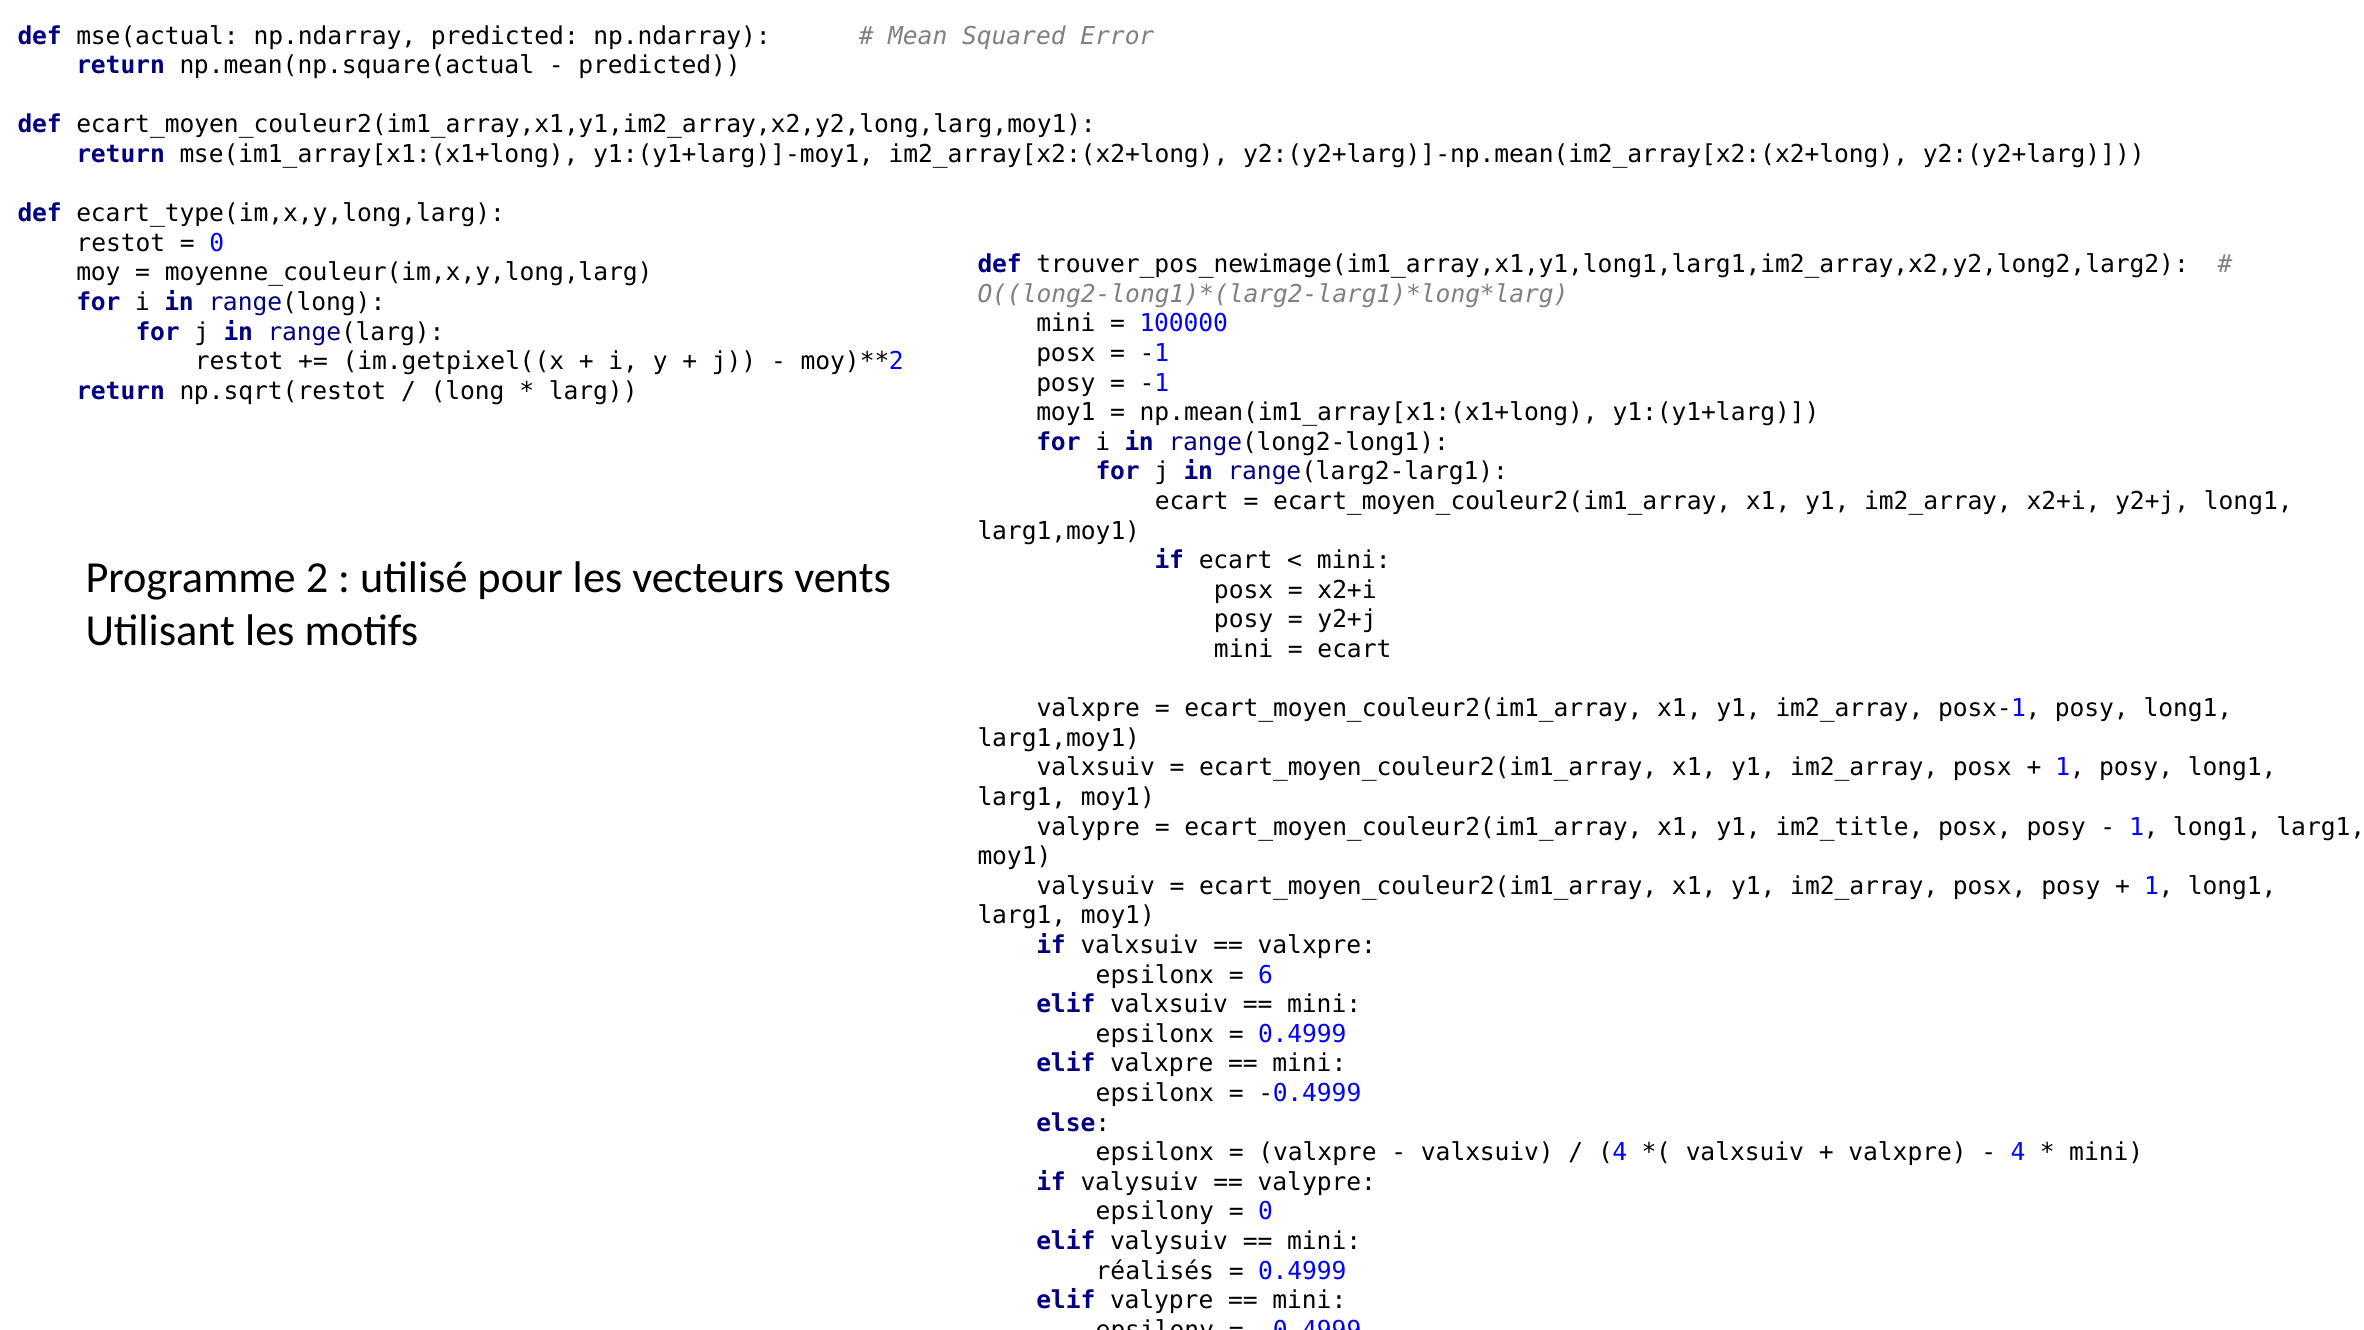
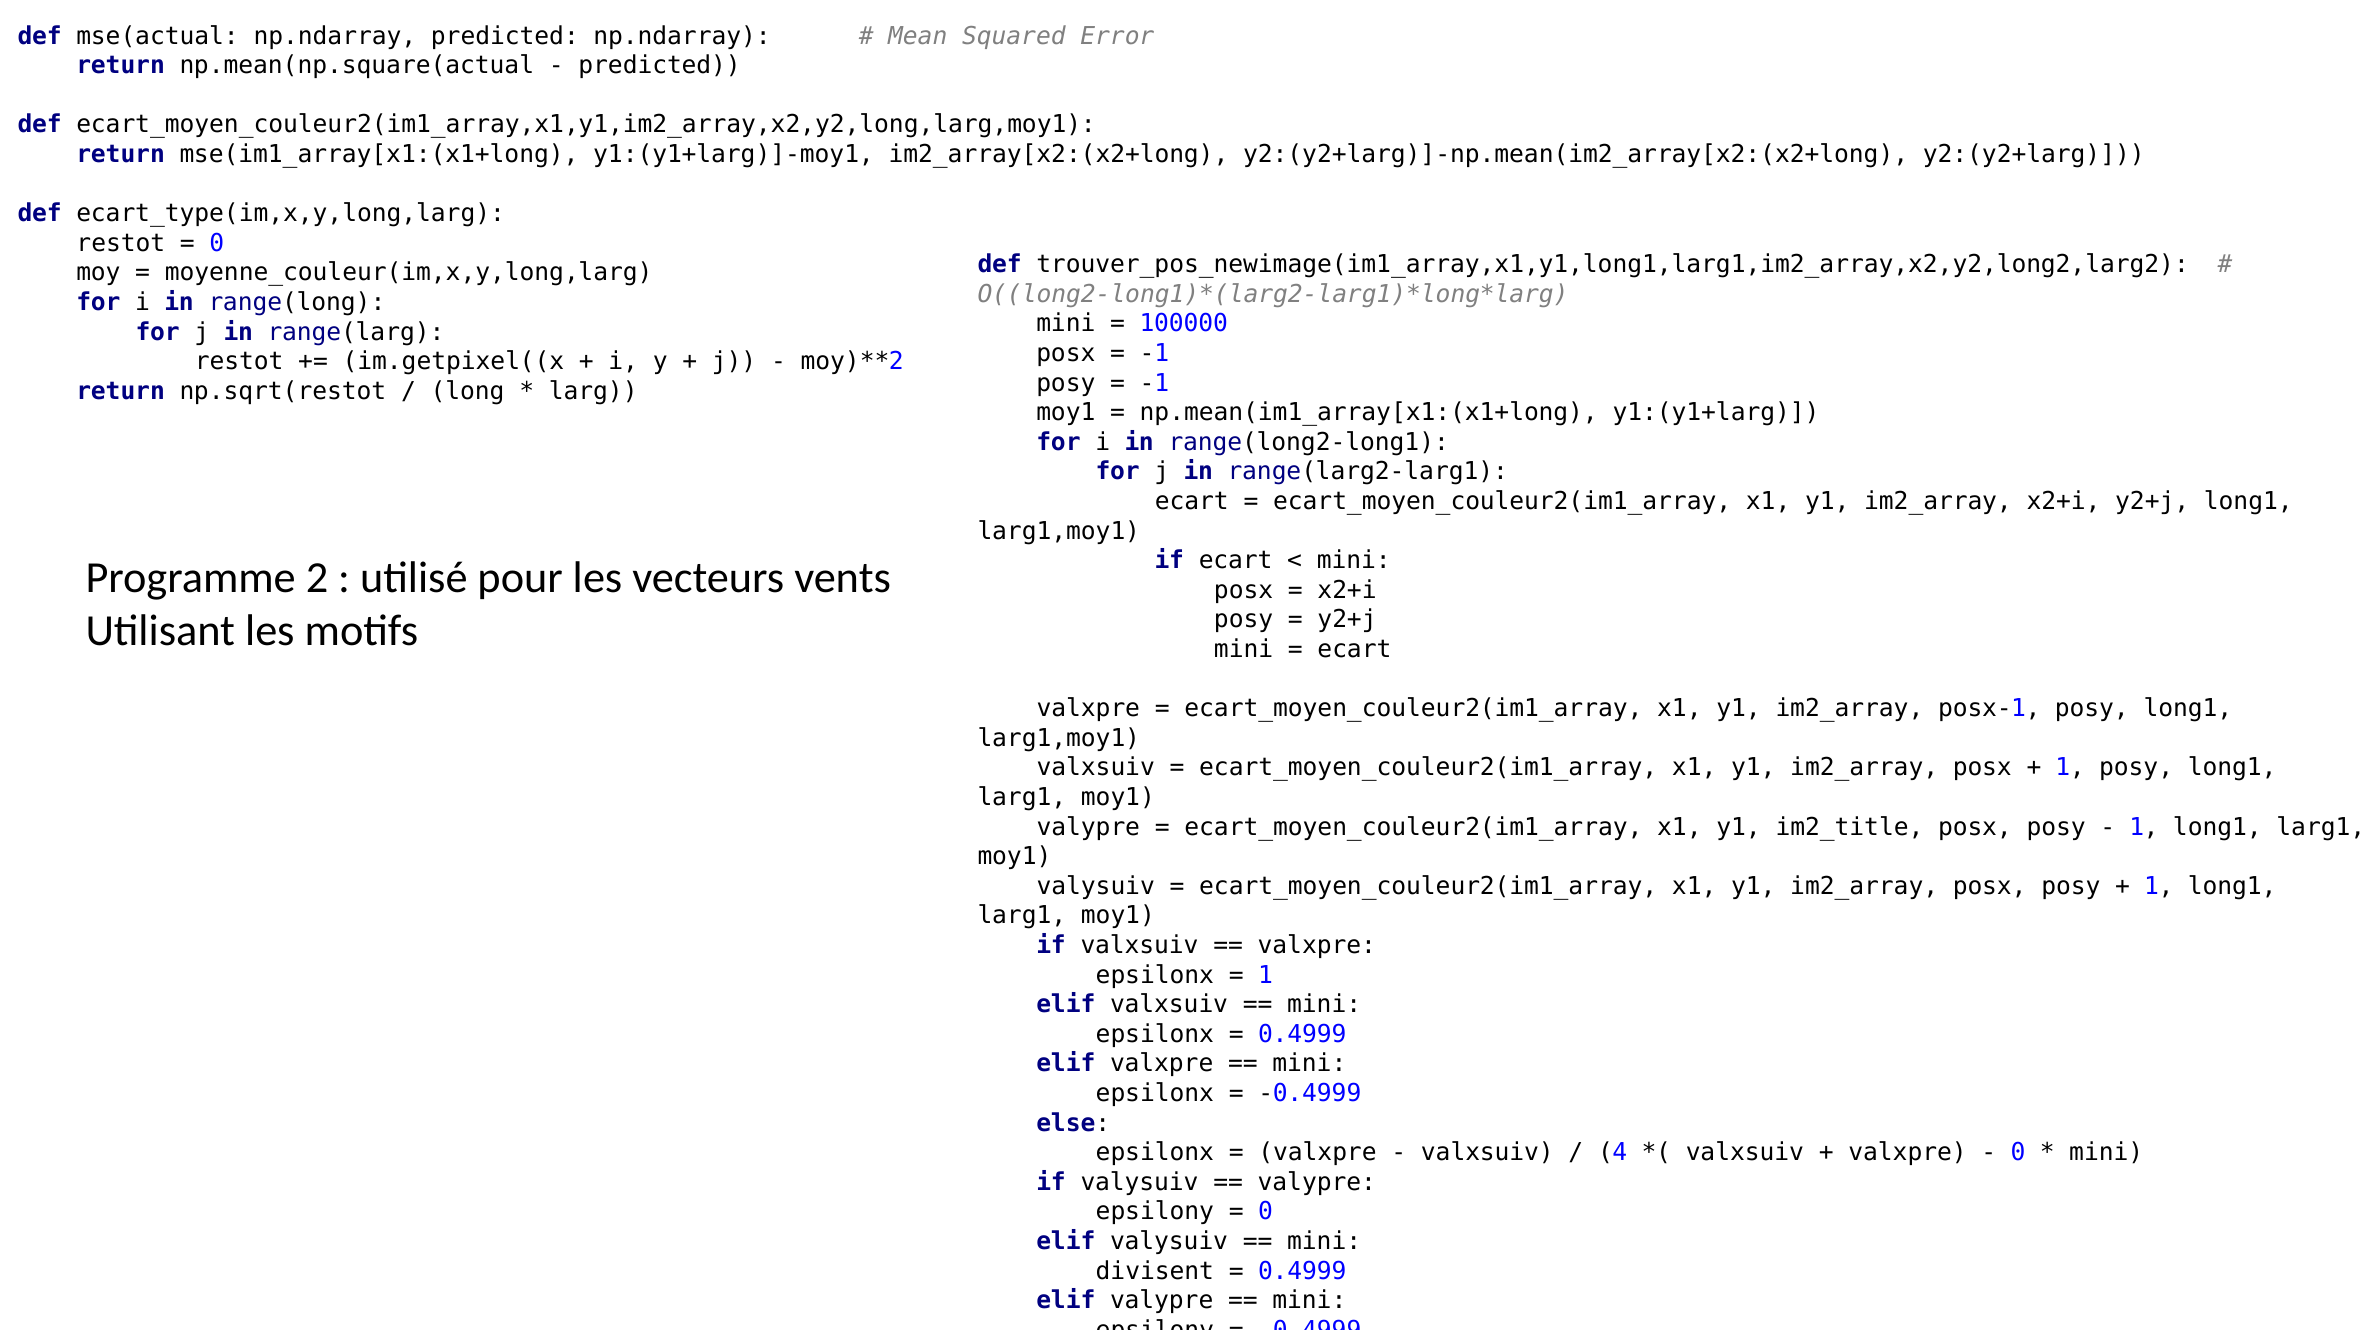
6: 6 -> 1 (1266, 975)
4: 4 -> 0 (2018, 1152)
réalisés: réalisés -> divisent (1155, 1271)
